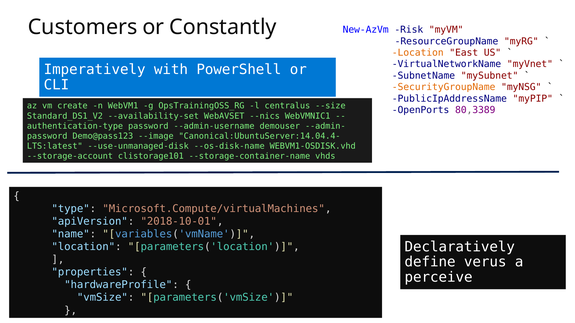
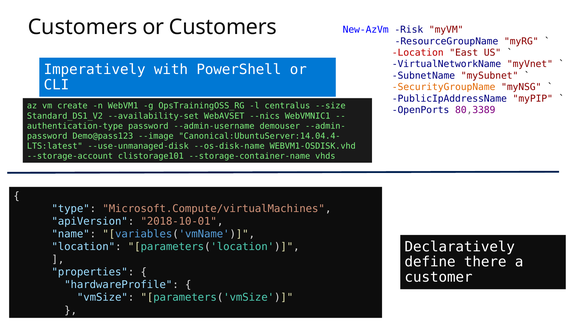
or Constantly: Constantly -> Customers (223, 27)
Location colour: orange -> red (418, 53)
verus: verus -> there (485, 262)
perceive: perceive -> customer (439, 278)
